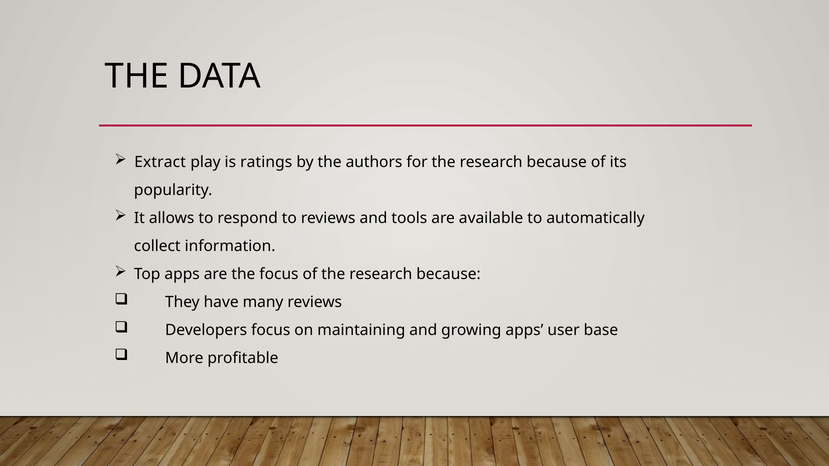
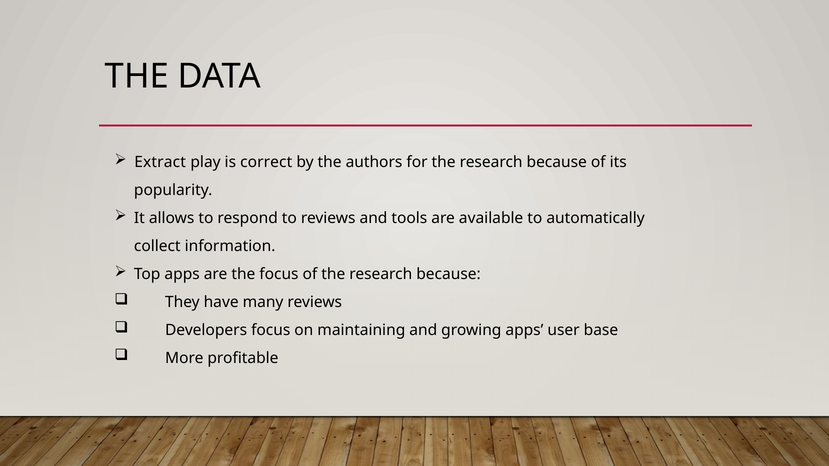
ratings: ratings -> correct (266, 162)
